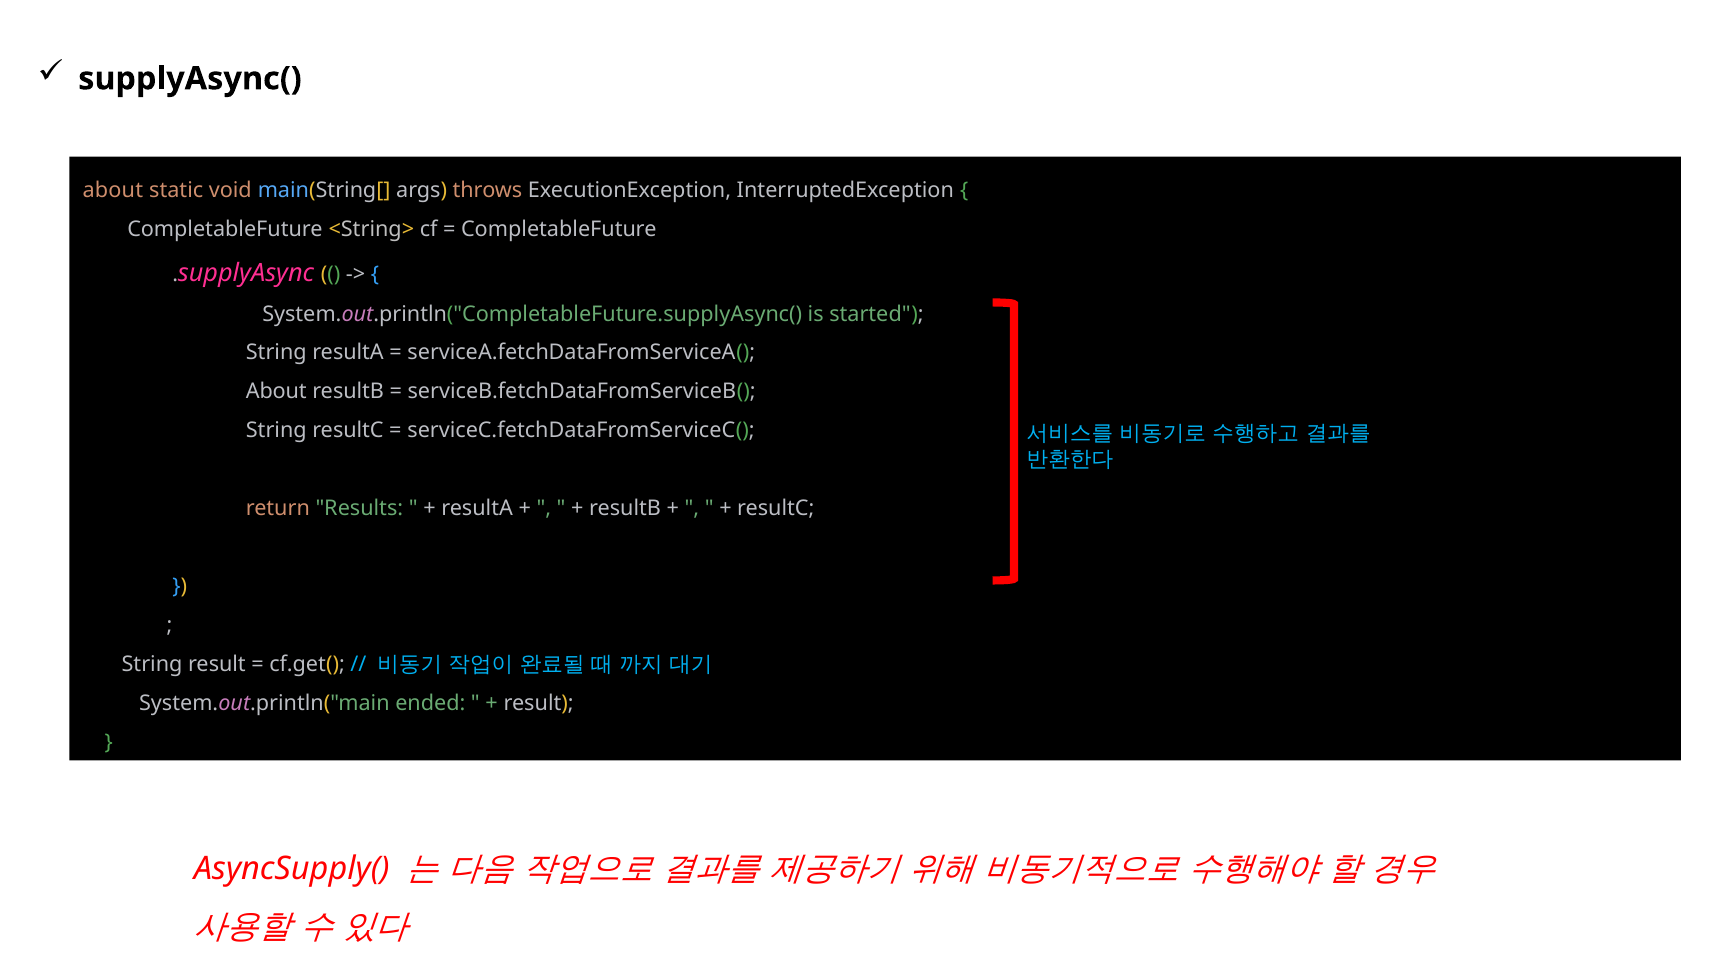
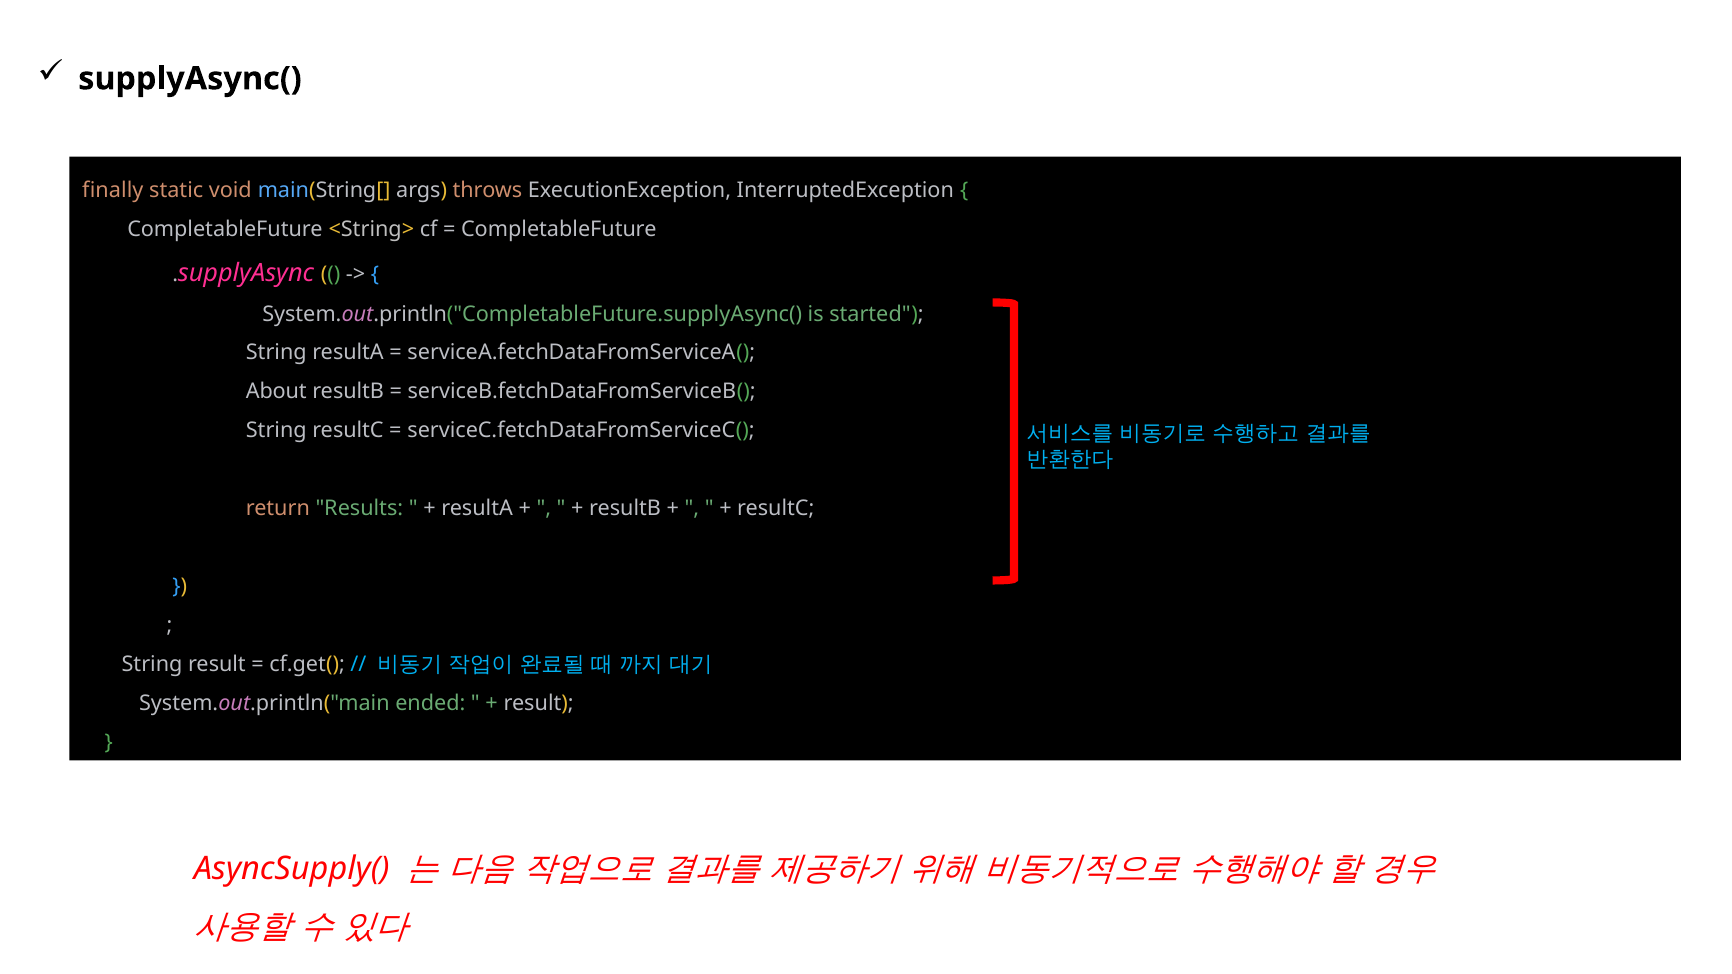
about: about -> finally (113, 191)
